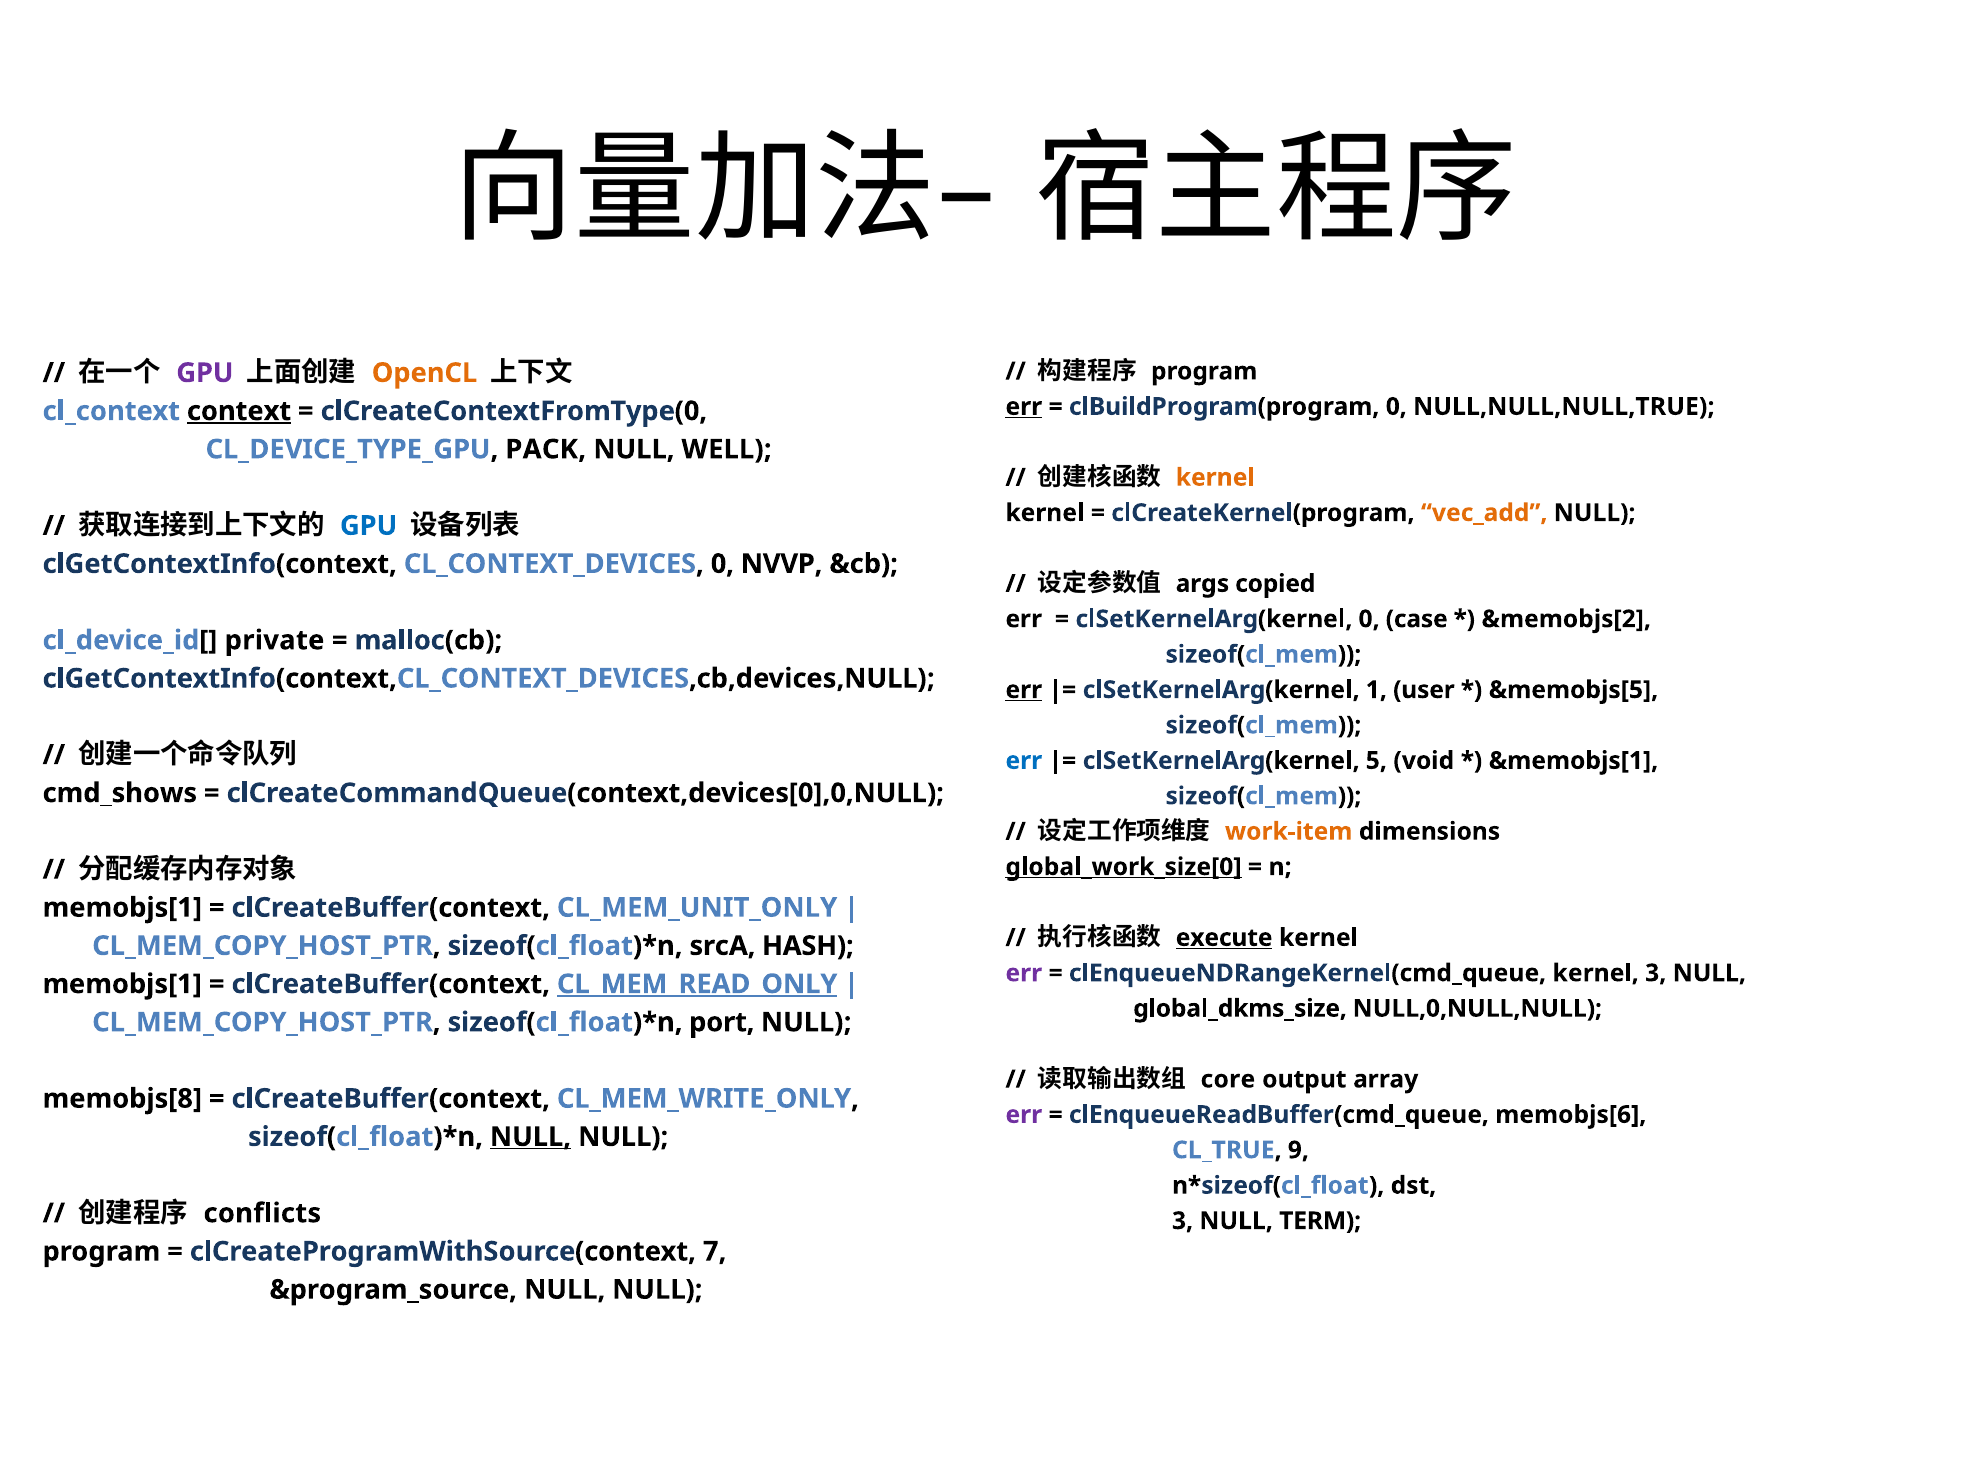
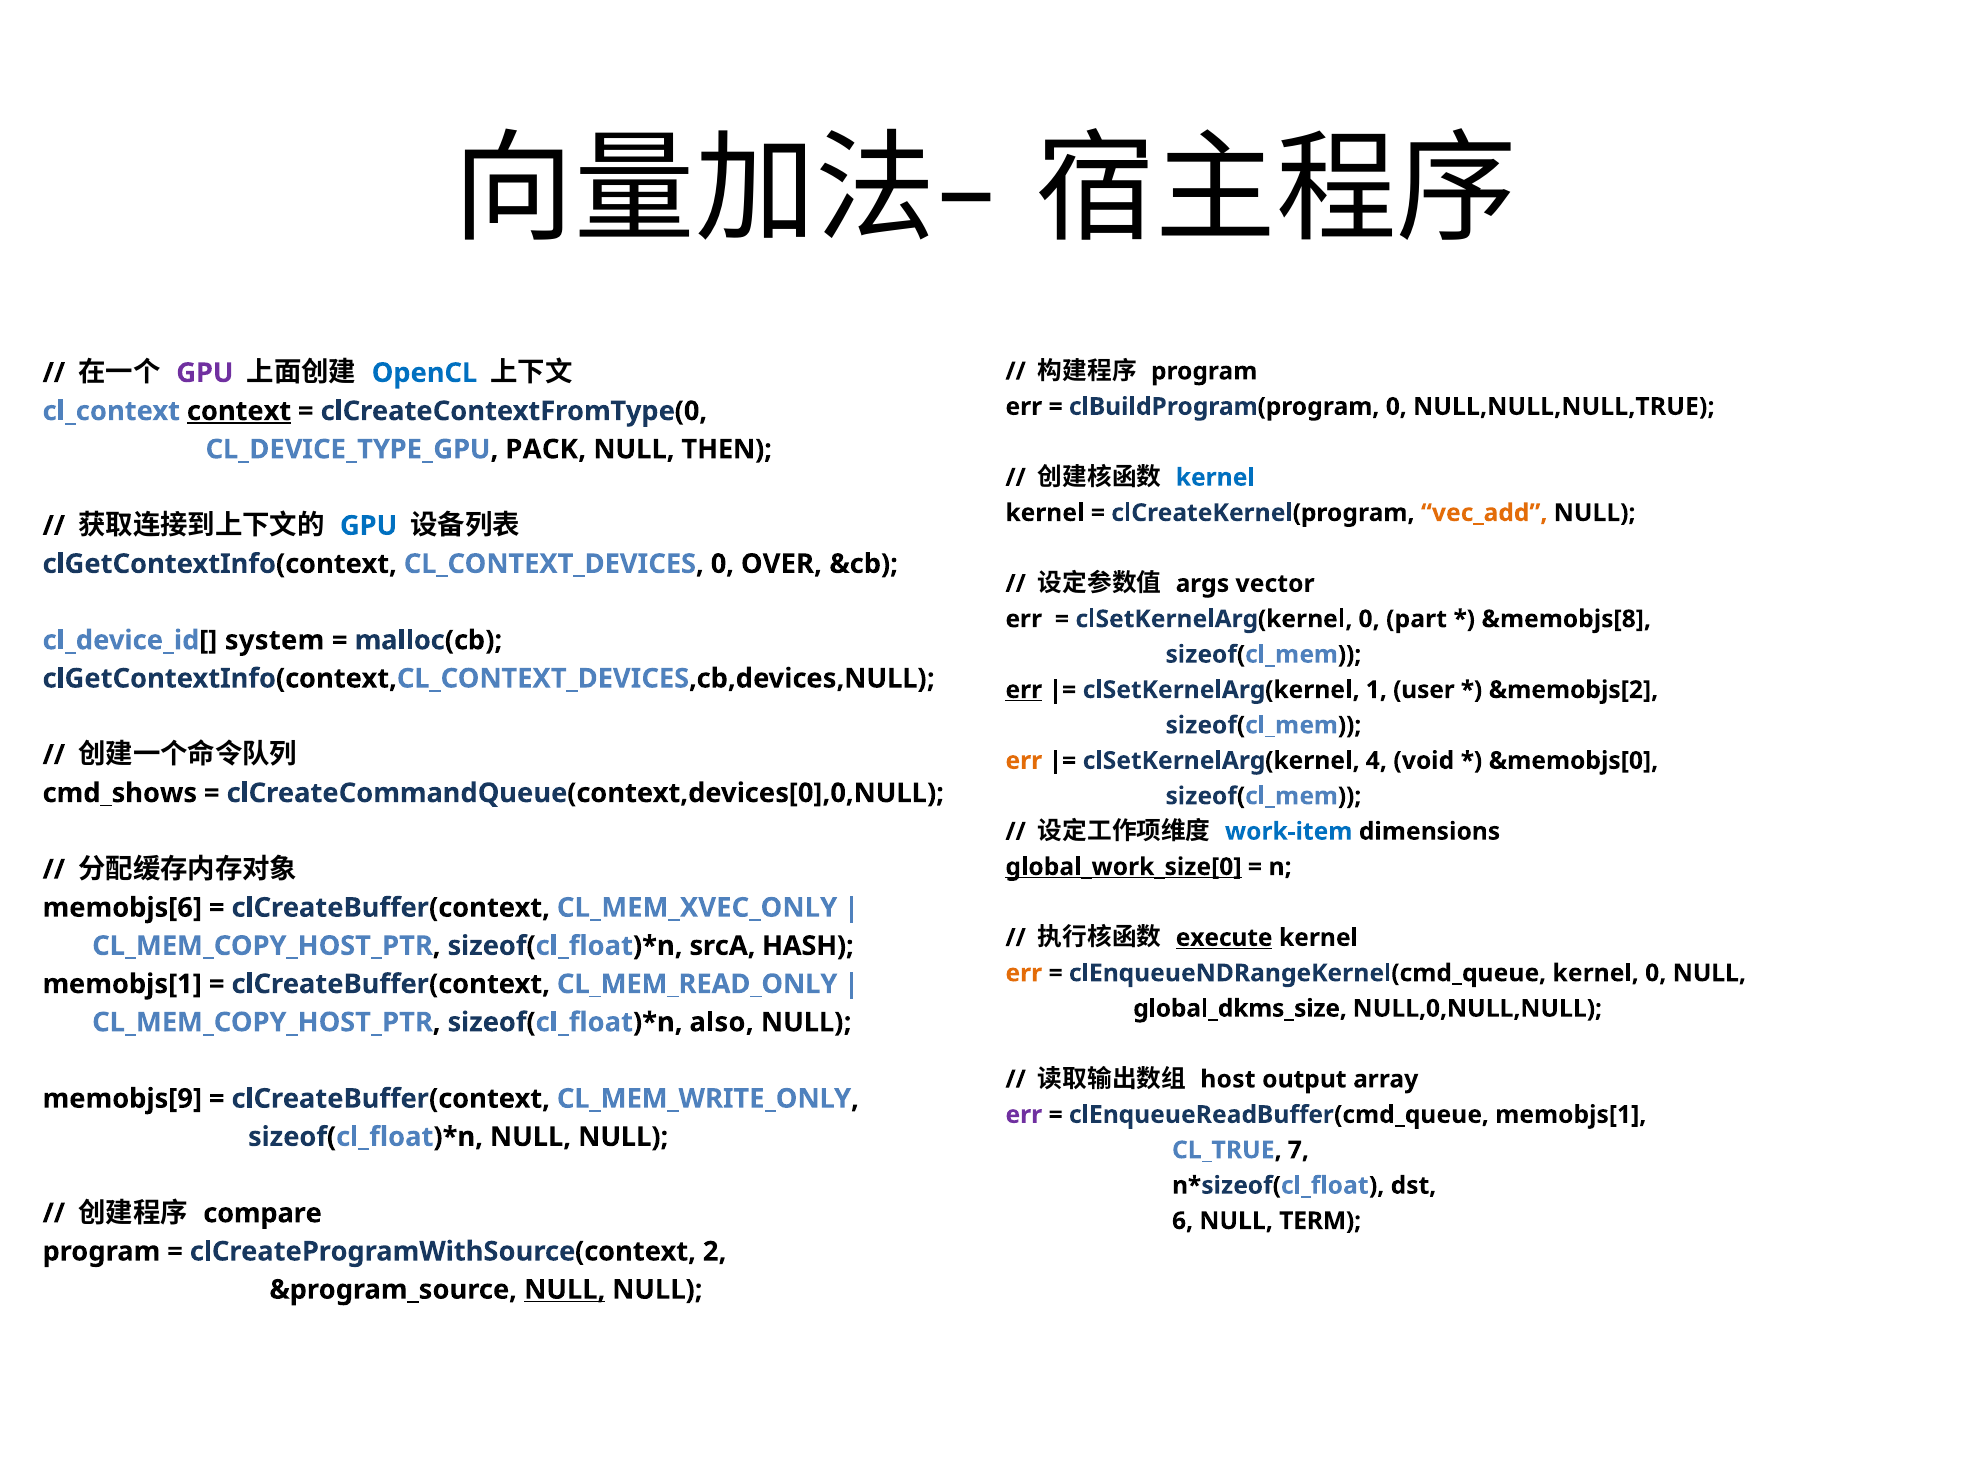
OpenCL colour: orange -> blue (424, 373)
err underline: present -> none (1024, 407)
WELL: WELL -> THEN (727, 449)
kernel colour: orange -> blue (1215, 477)
NVVP: NVVP -> OVER (781, 564)
copied: copied -> vector (1275, 584)
case: case -> part (1417, 619)
&memobjs[2: &memobjs[2 -> &memobjs[8 (1566, 619)
private: private -> system (275, 640)
&memobjs[5: &memobjs[5 -> &memobjs[2 (1573, 690)
err colour: blue -> orange (1024, 761)
5: 5 -> 4 (1376, 761)
&memobjs[1: &memobjs[1 -> &memobjs[0 (1573, 761)
work-item colour: orange -> blue (1289, 832)
memobjs[1: memobjs[1 -> memobjs[6 (122, 908)
CL_MEM_UNIT_ONLY: CL_MEM_UNIT_ONLY -> CL_MEM_XVEC_ONLY (697, 908)
err colour: purple -> orange (1024, 973)
kernel 3: 3 -> 0 (1656, 973)
CL_MEM_READ_ONLY underline: present -> none (697, 984)
port: port -> also (722, 1022)
core: core -> host (1228, 1079)
memobjs[8: memobjs[8 -> memobjs[9 (122, 1099)
clEnqueueReadBuffer(cmd_queue memobjs[6: memobjs[6 -> memobjs[1 (1571, 1115)
NULL underline: present -> none (531, 1137)
9: 9 -> 7 (1298, 1150)
conflicts: conflicts -> compare (263, 1213)
3: 3 -> 6 (1183, 1221)
7: 7 -> 2 (715, 1251)
NULL underline: none -> present (565, 1290)
